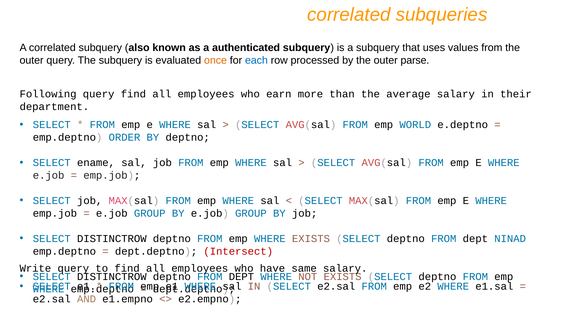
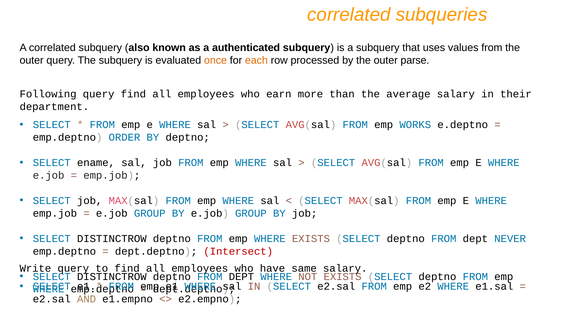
each colour: blue -> orange (256, 60)
WORLD: WORLD -> WORKS (415, 125)
NINAD: NINAD -> NEVER (510, 239)
